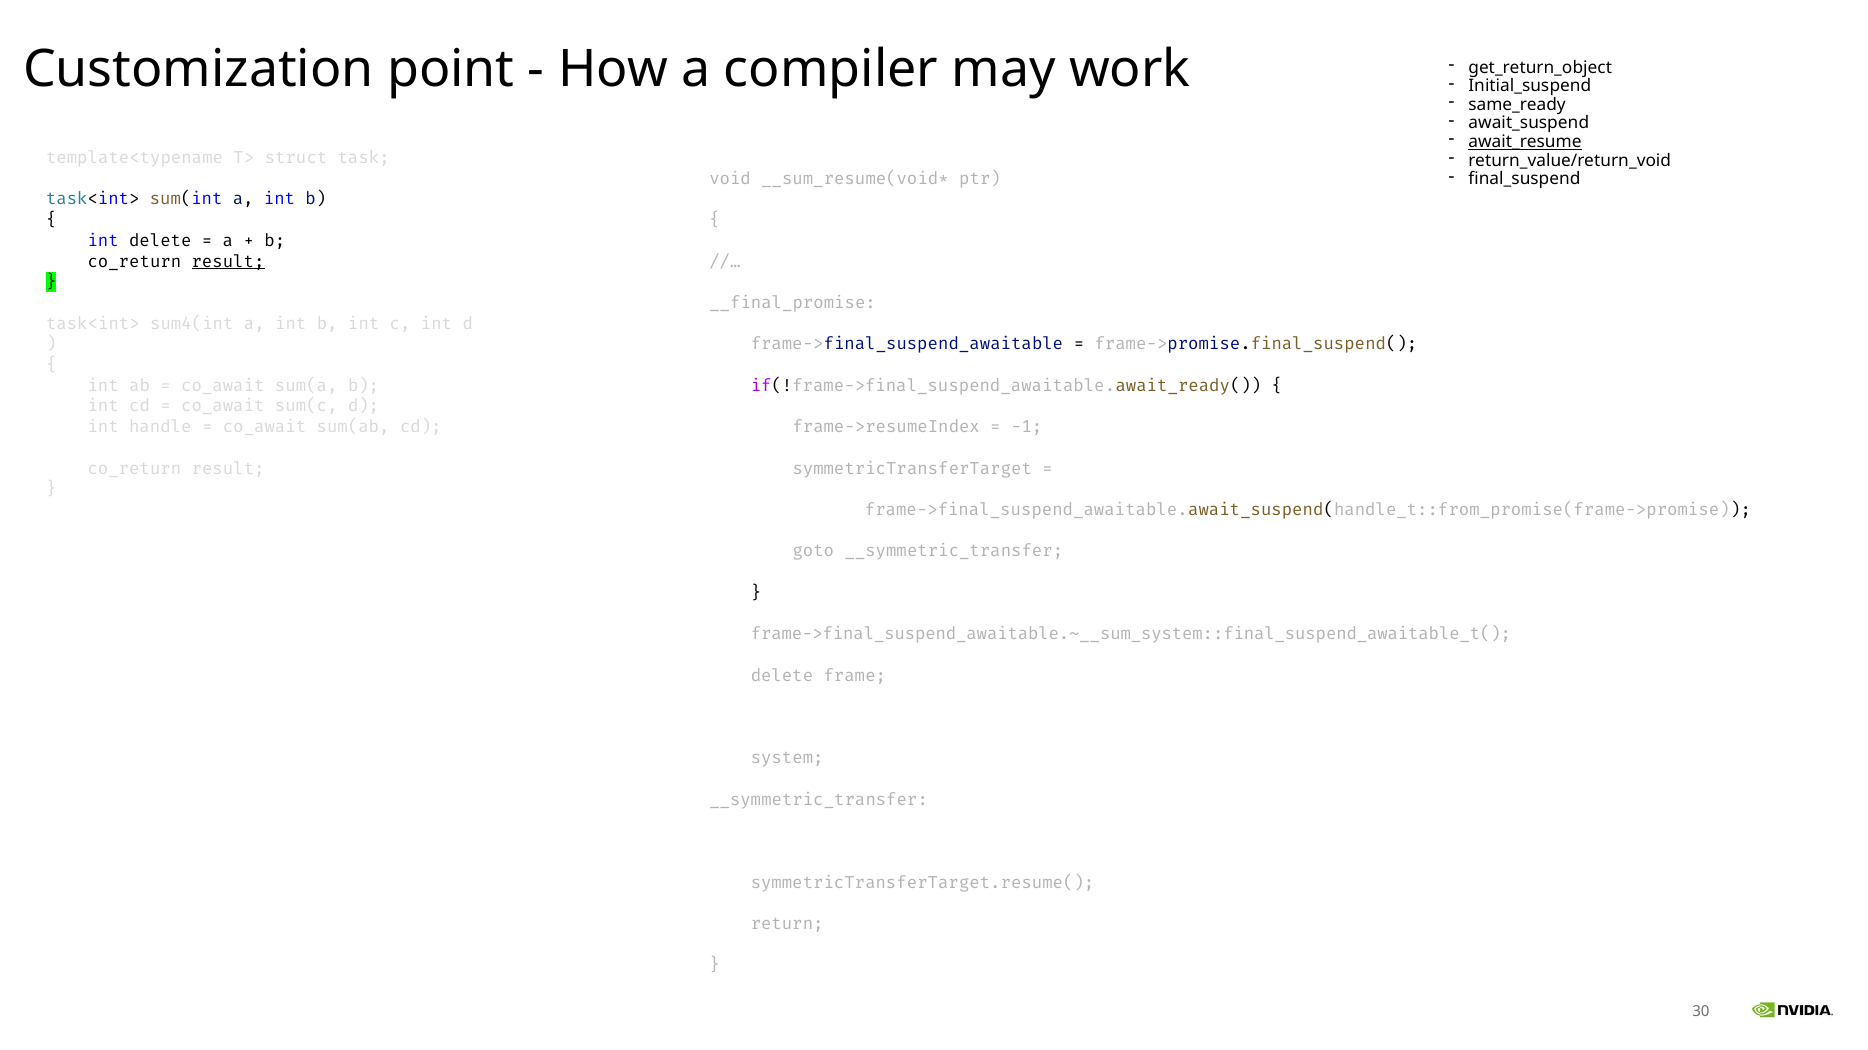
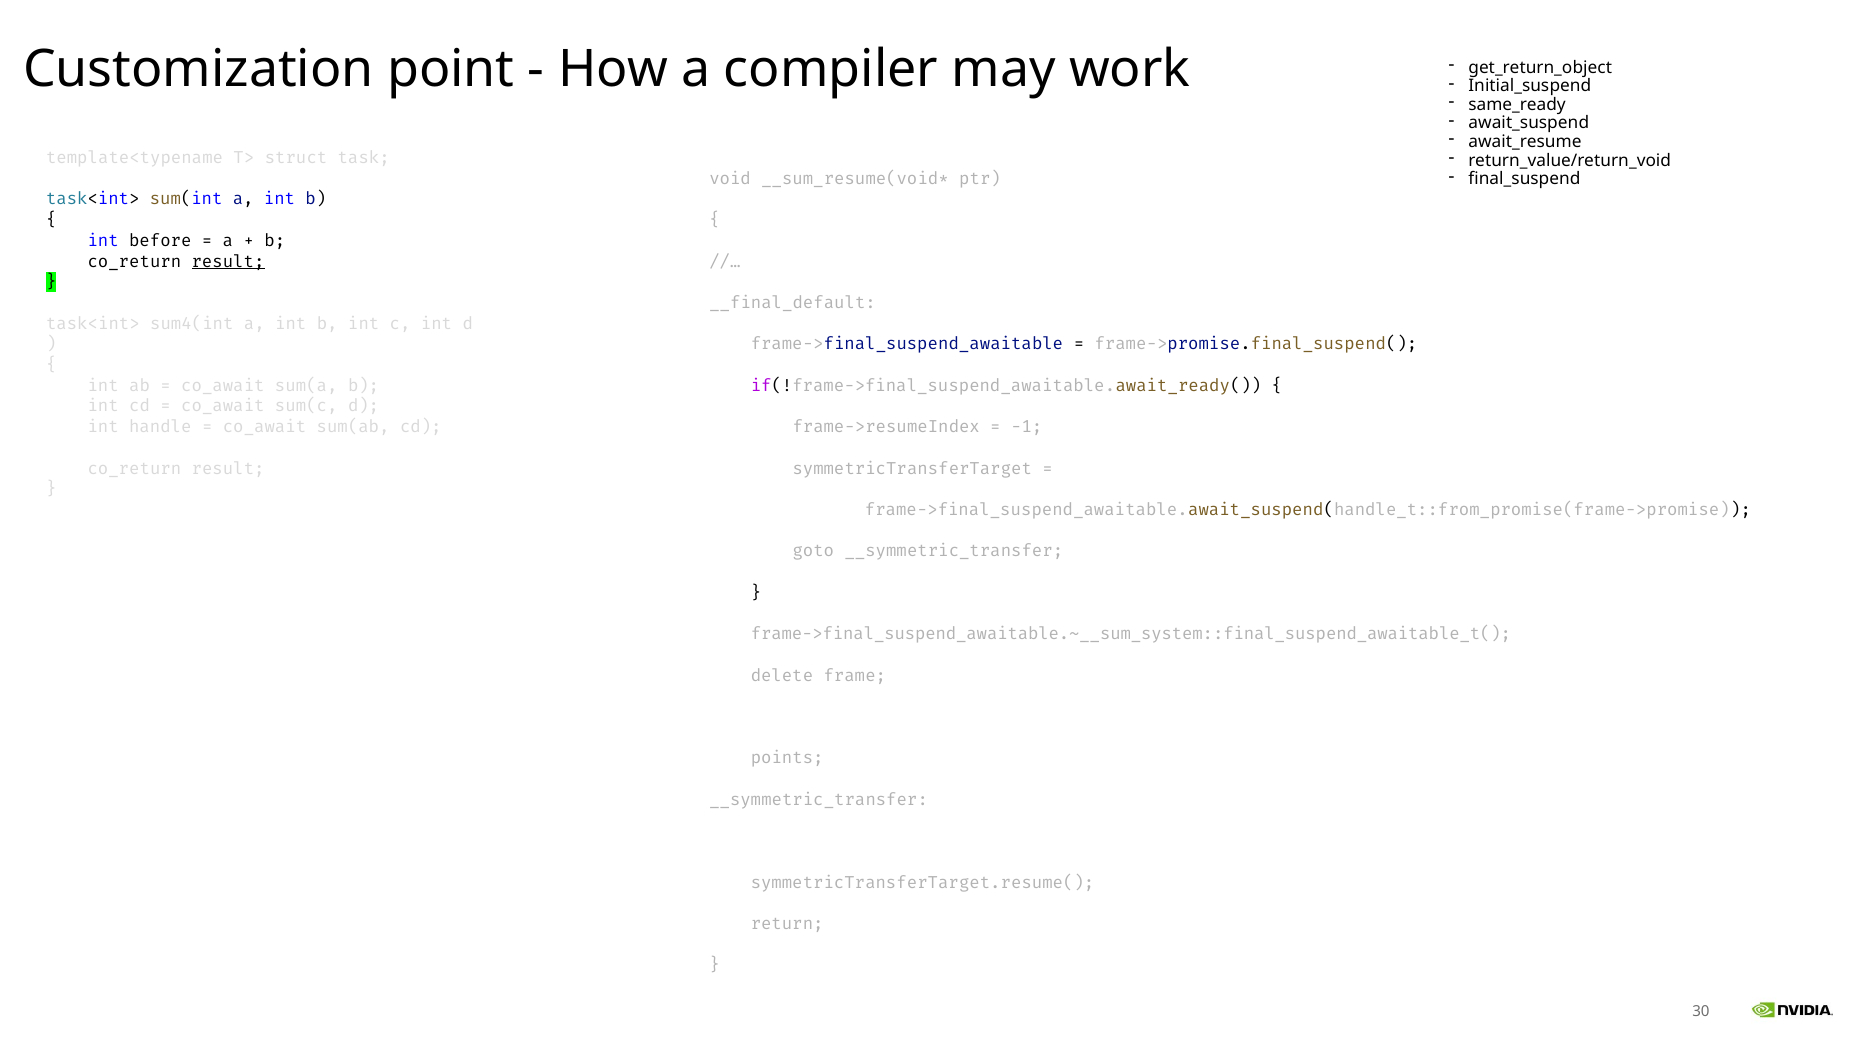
await_resume underline: present -> none (1525, 142)
int delete: delete -> before (160, 241)
__final_promise: __final_promise -> __final_default (793, 303)
system: system -> points (787, 759)
